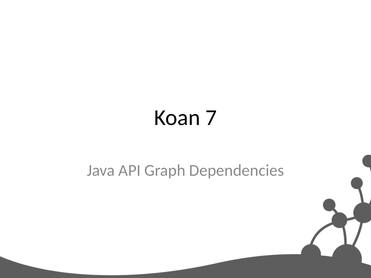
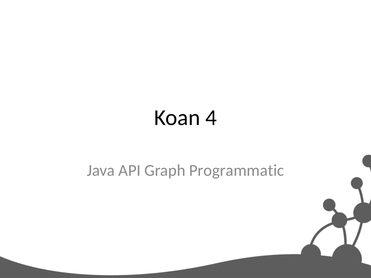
7: 7 -> 4 (211, 118)
Dependencies: Dependencies -> Programmatic (237, 171)
